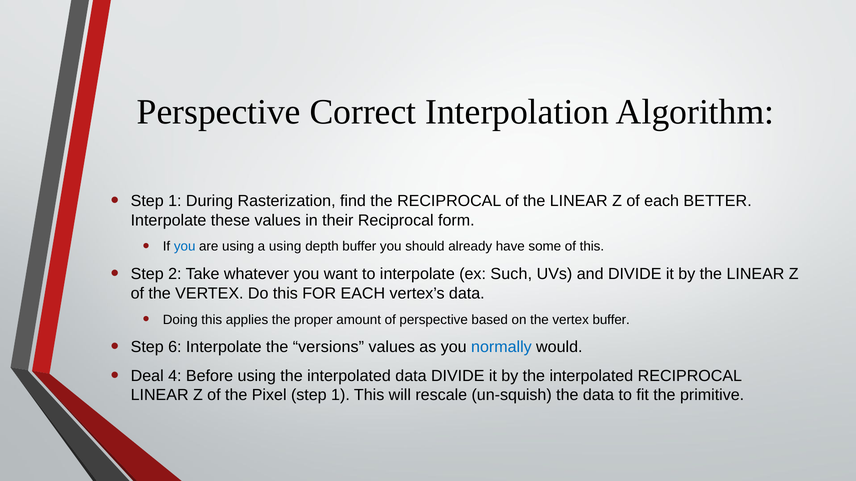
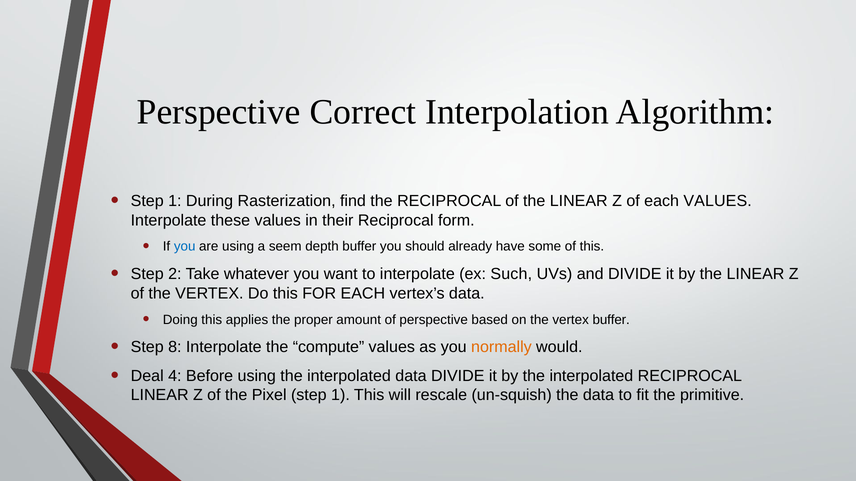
each BETTER: BETTER -> VALUES (718, 201)
a using: using -> seem (285, 247)
6: 6 -> 8 (175, 347)
versions: versions -> compute (329, 347)
normally colour: blue -> orange (501, 347)
